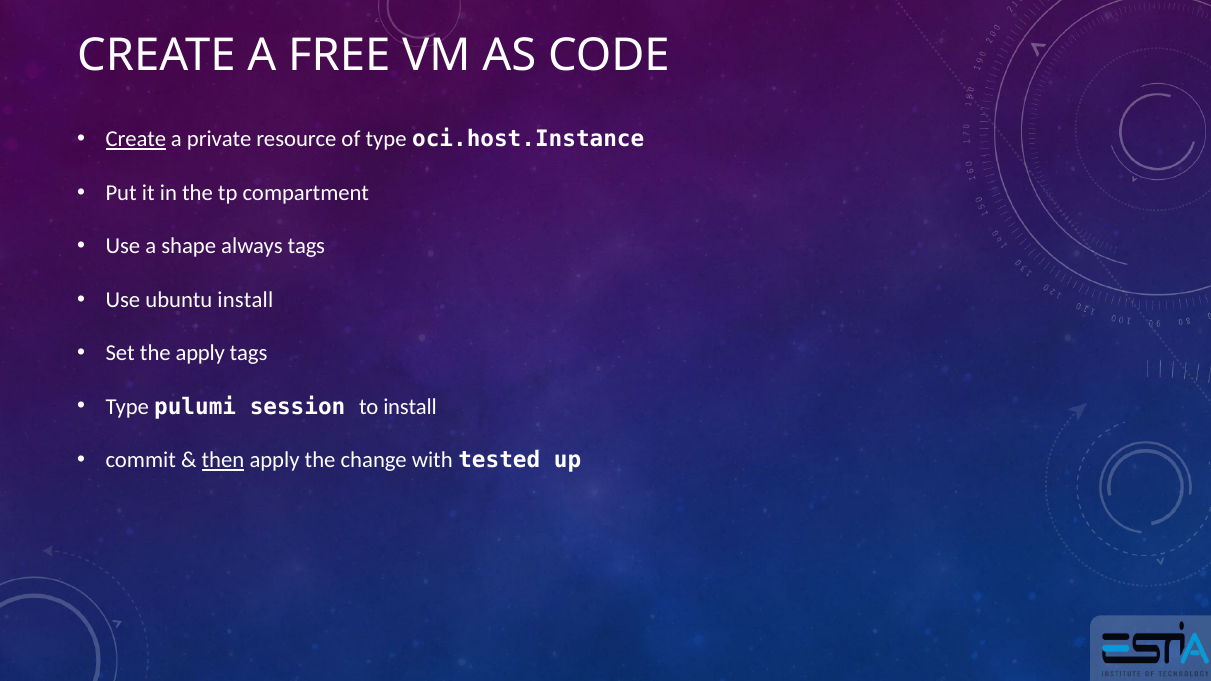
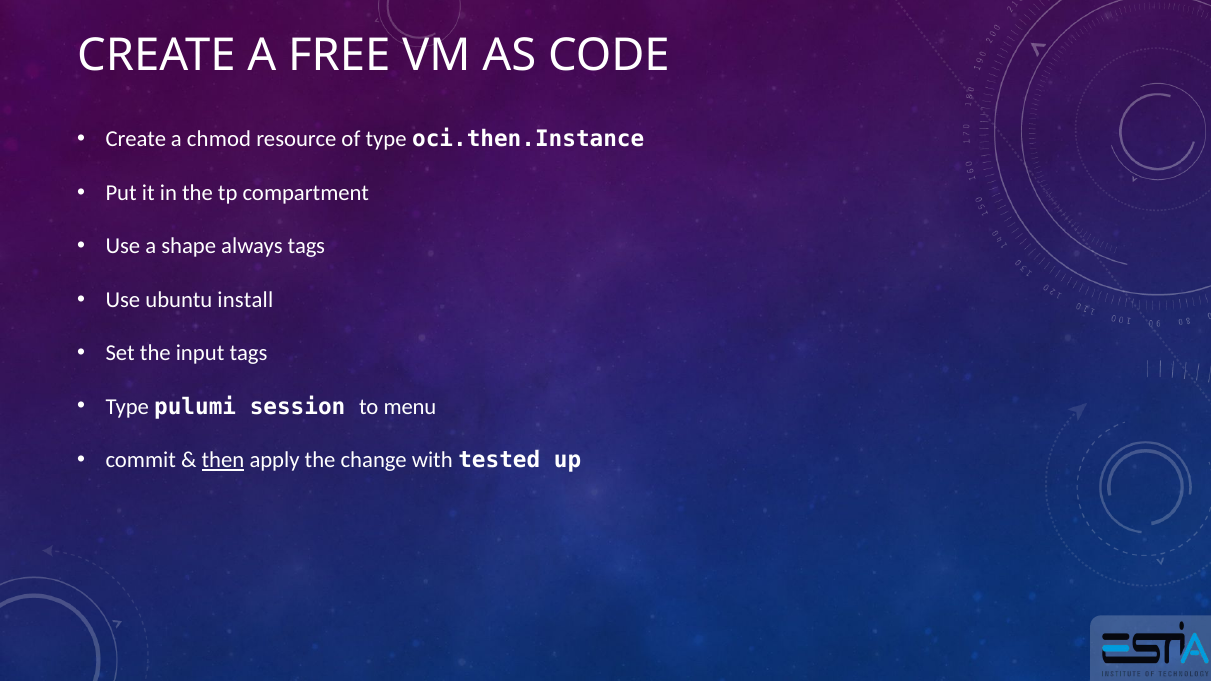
Create underline: present -> none (136, 139)
private: private -> chmod (219, 139)
oci.host.Instance: oci.host.Instance -> oci.then.Instance (528, 139)
the apply: apply -> input (200, 353)
to install: install -> menu (410, 407)
